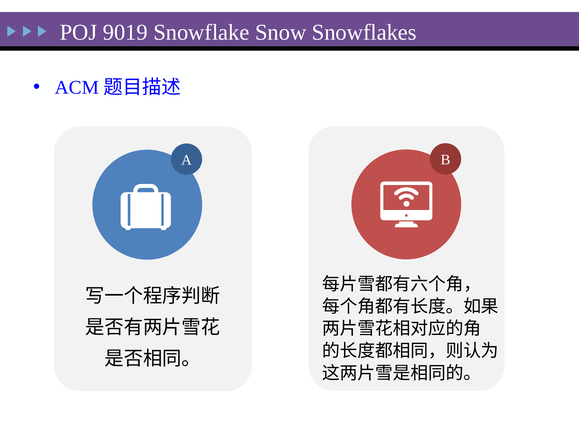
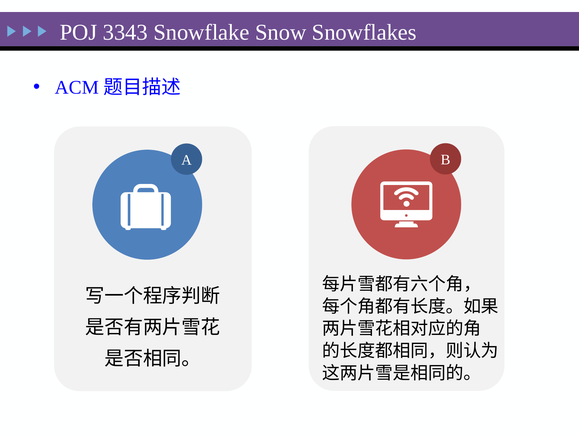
9019: 9019 -> 3343 (125, 32)
